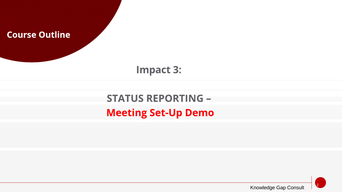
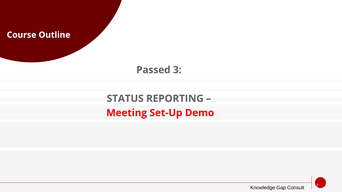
Impact: Impact -> Passed (153, 70)
